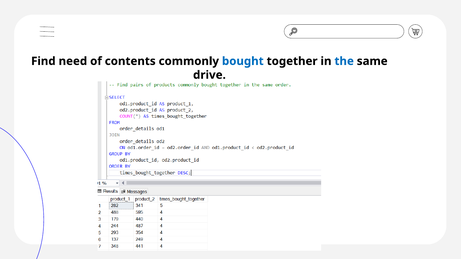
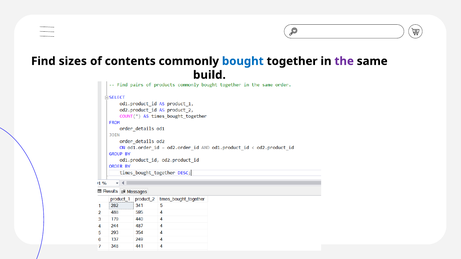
need: need -> sizes (73, 61)
the colour: blue -> purple (344, 61)
drive: drive -> build (209, 75)
